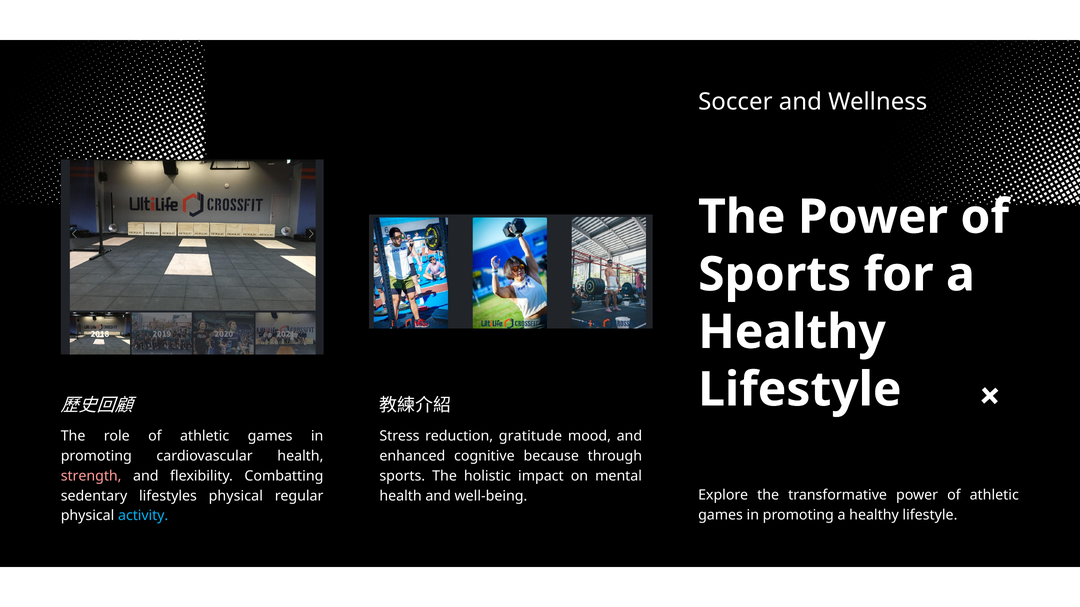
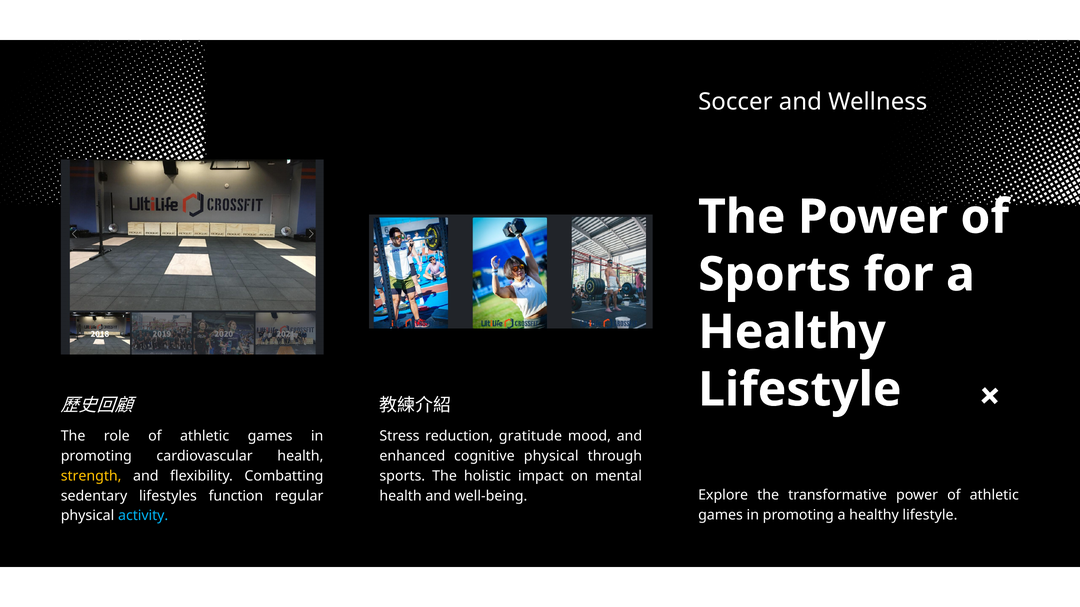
cognitive because: because -> physical (551, 456)
strength colour: pink -> yellow (91, 476)
lifestyles physical: physical -> function (236, 496)
